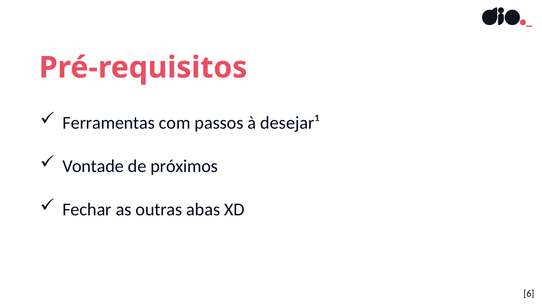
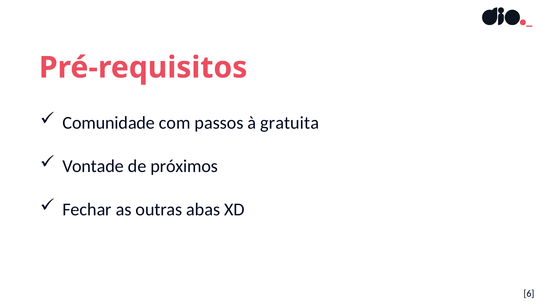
Ferramentas: Ferramentas -> Comunidade (109, 123)
desejar¹: desejar¹ -> gratuita (290, 123)
